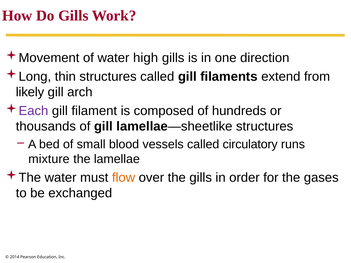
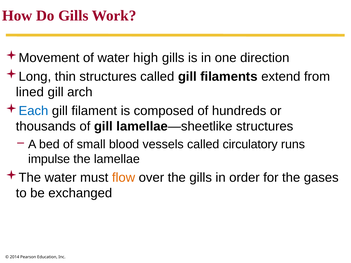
likely: likely -> lined (30, 92)
Each colour: purple -> blue (33, 111)
mixture: mixture -> impulse (49, 159)
